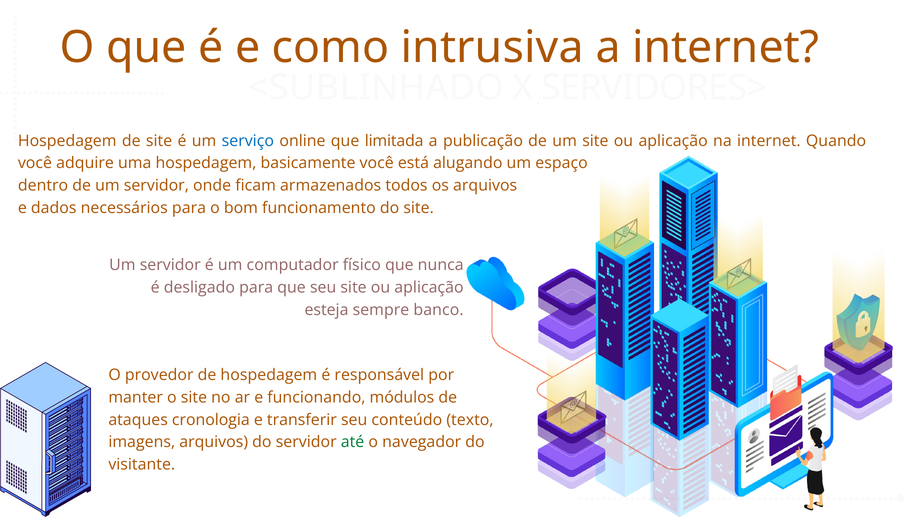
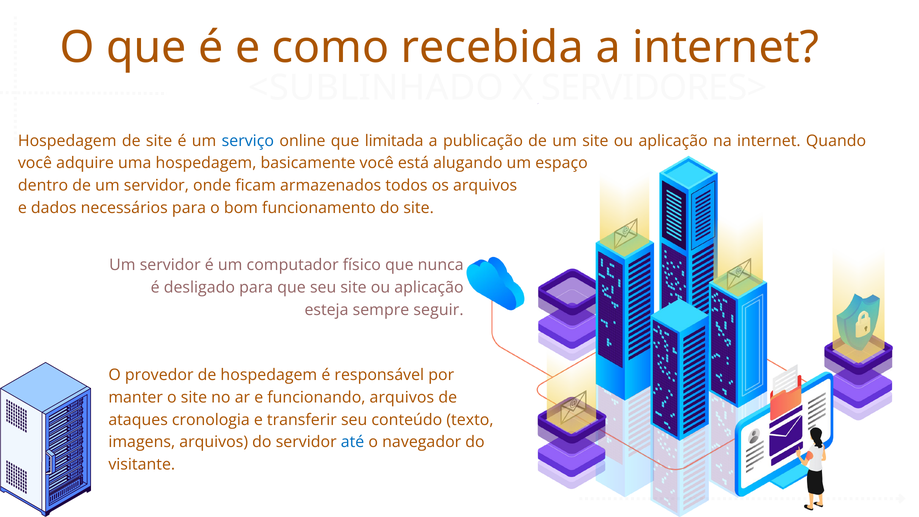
intrusiva: intrusiva -> recebida (492, 48)
banco: banco -> seguir (439, 310)
funcionando módulos: módulos -> arquivos (402, 397)
até colour: green -> blue (353, 442)
